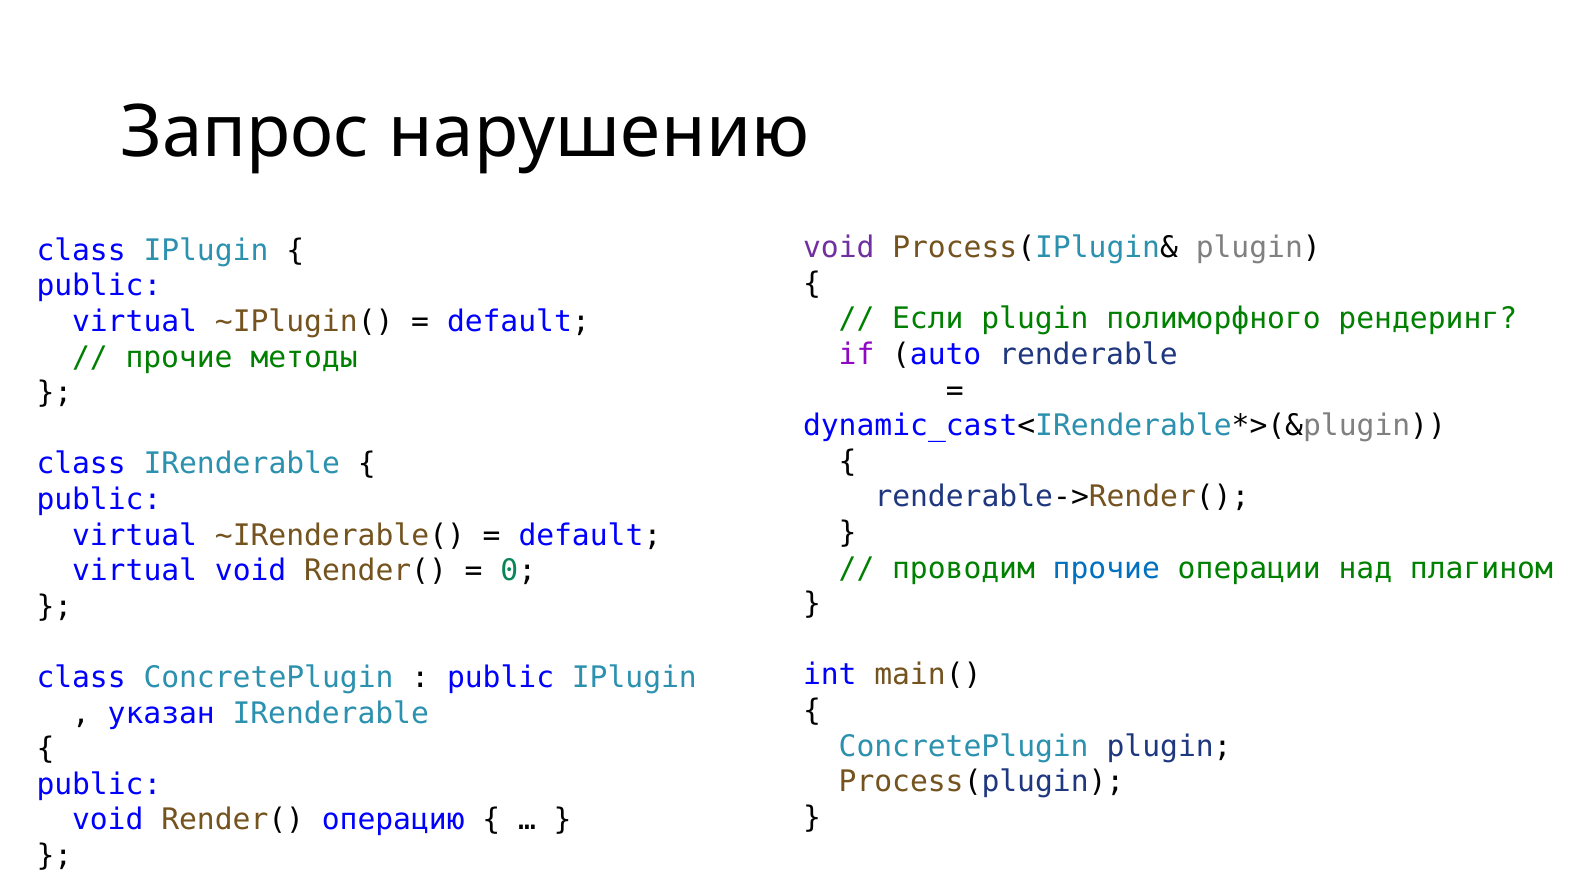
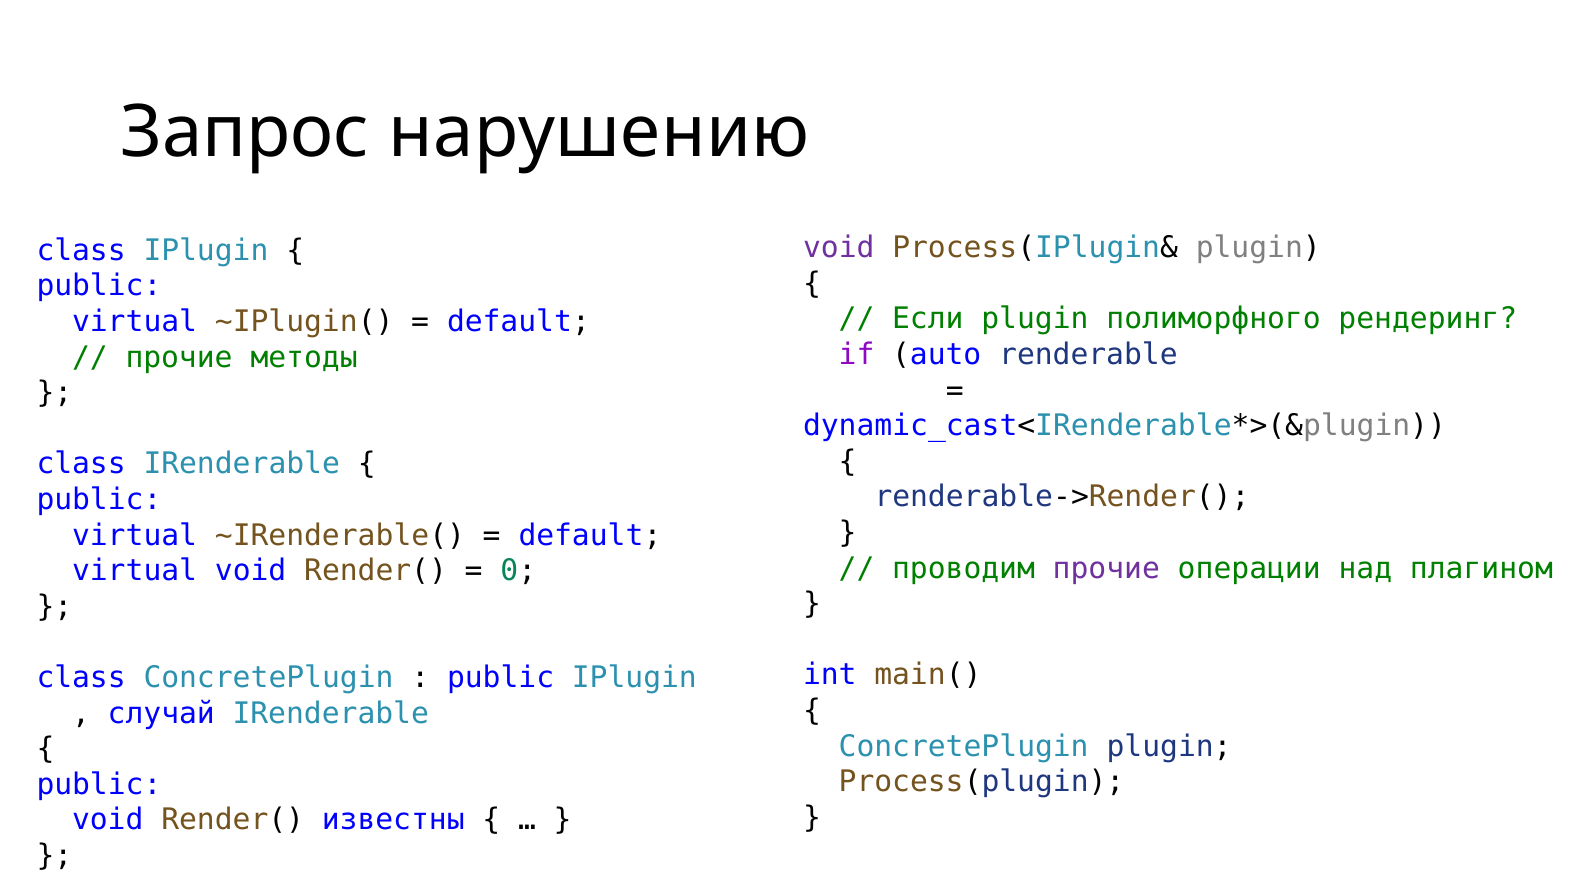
прочие colour: blue -> purple (1106, 569)
указан: указан -> случай (161, 714)
операцию: операцию -> известны (393, 821)
